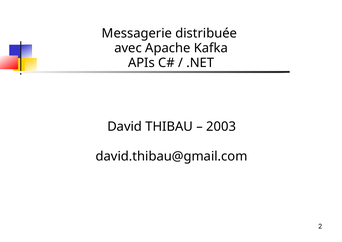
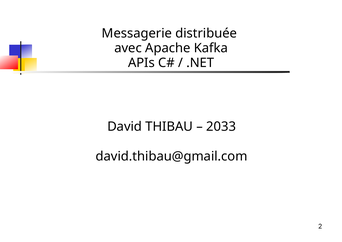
2003: 2003 -> 2033 (221, 127)
